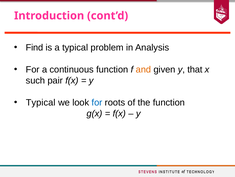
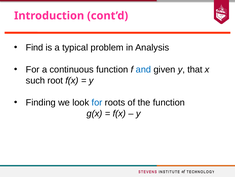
and colour: orange -> blue (143, 69)
pair: pair -> root (55, 80)
Typical: Typical -> Finding (41, 102)
